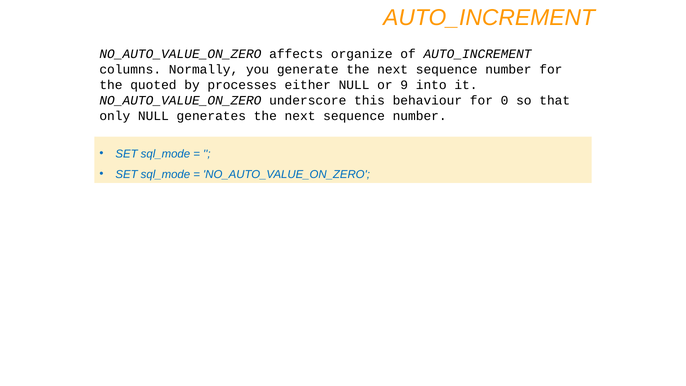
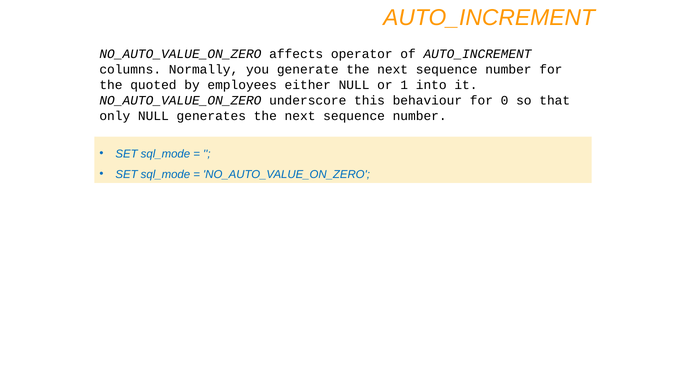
organize: organize -> operator (362, 54)
processes: processes -> employees (242, 85)
9: 9 -> 1 (404, 85)
